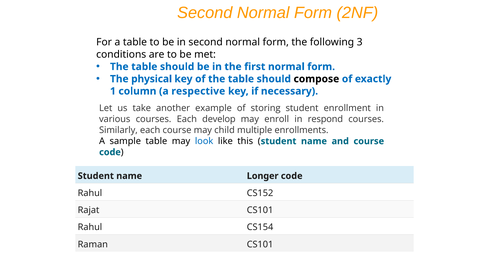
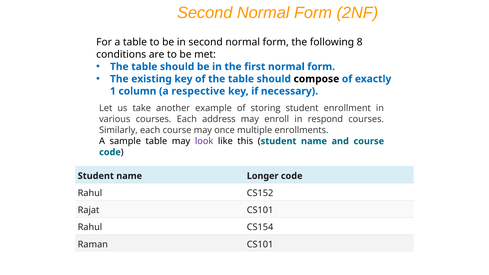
3: 3 -> 8 (360, 42)
physical: physical -> existing (152, 79)
develop: develop -> address (219, 119)
child: child -> once (225, 130)
look colour: blue -> purple (204, 141)
